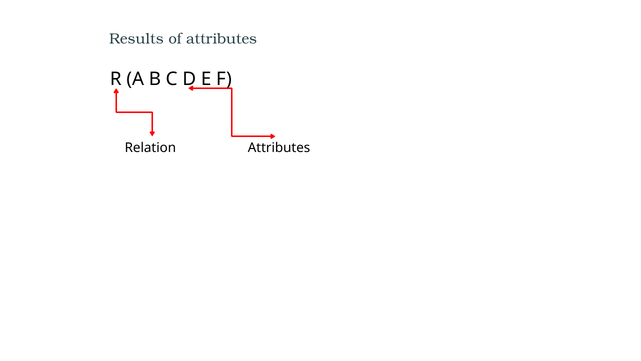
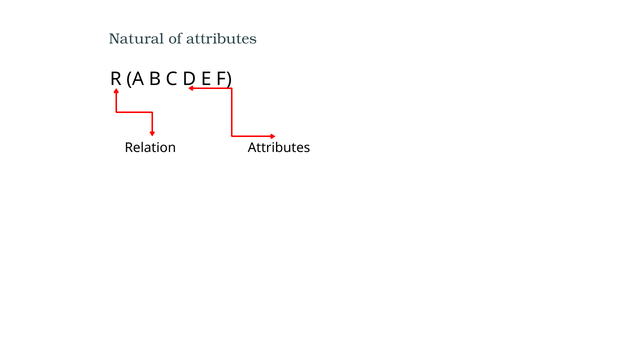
Results: Results -> Natural (136, 39)
